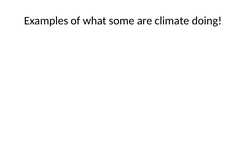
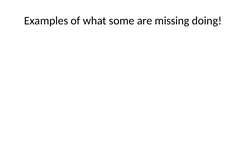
climate: climate -> missing (172, 21)
